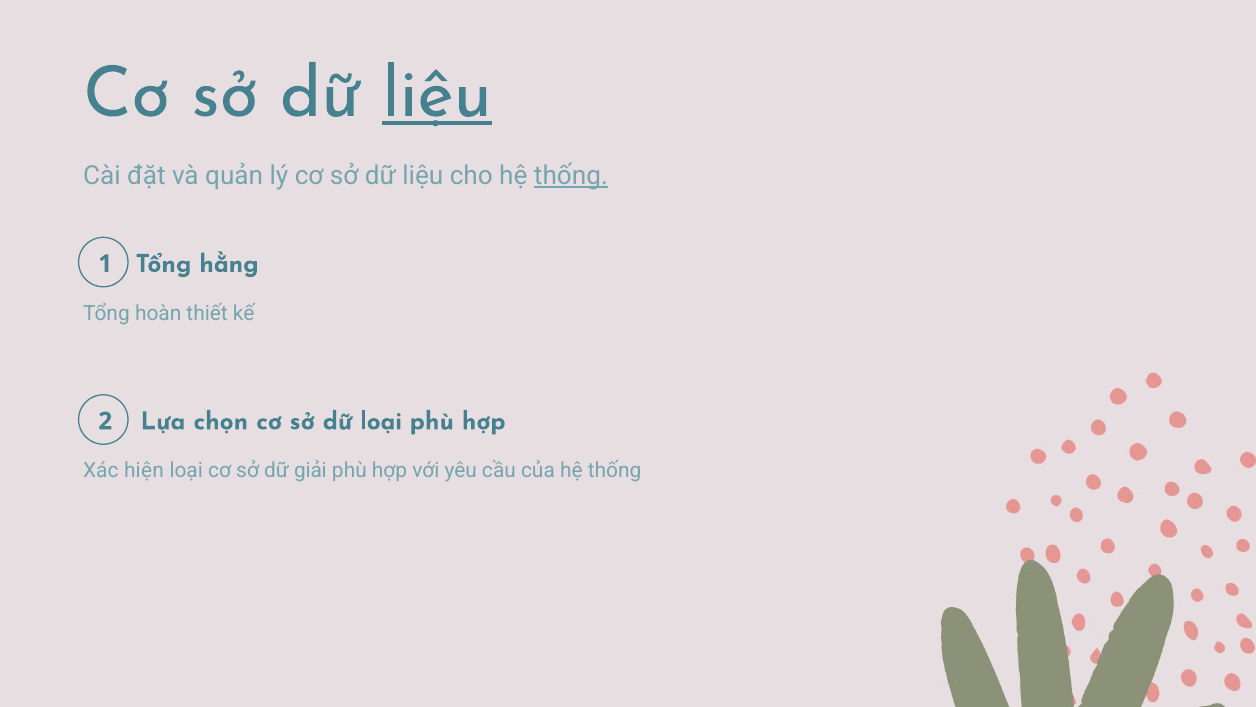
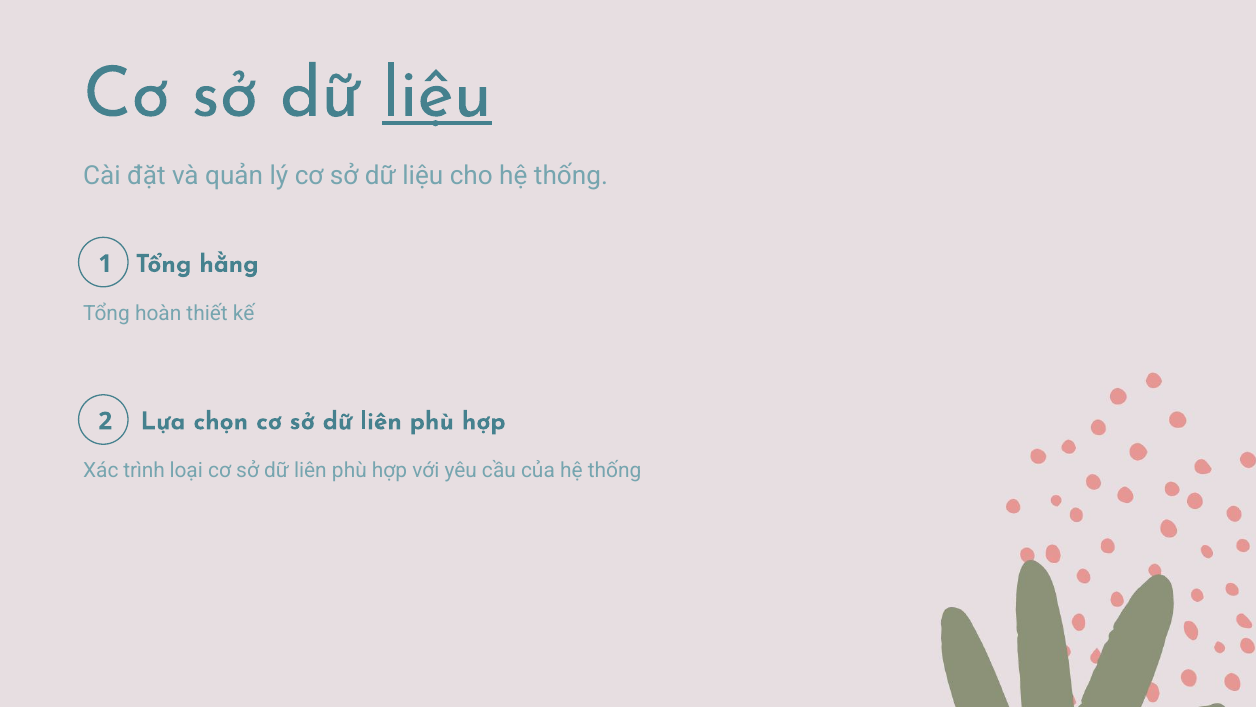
thống underline: present -> none (571, 176)
loại: loại -> liên (381, 421)
hiện: hiện -> trình (144, 471)
giải: giải -> liên (310, 471)
